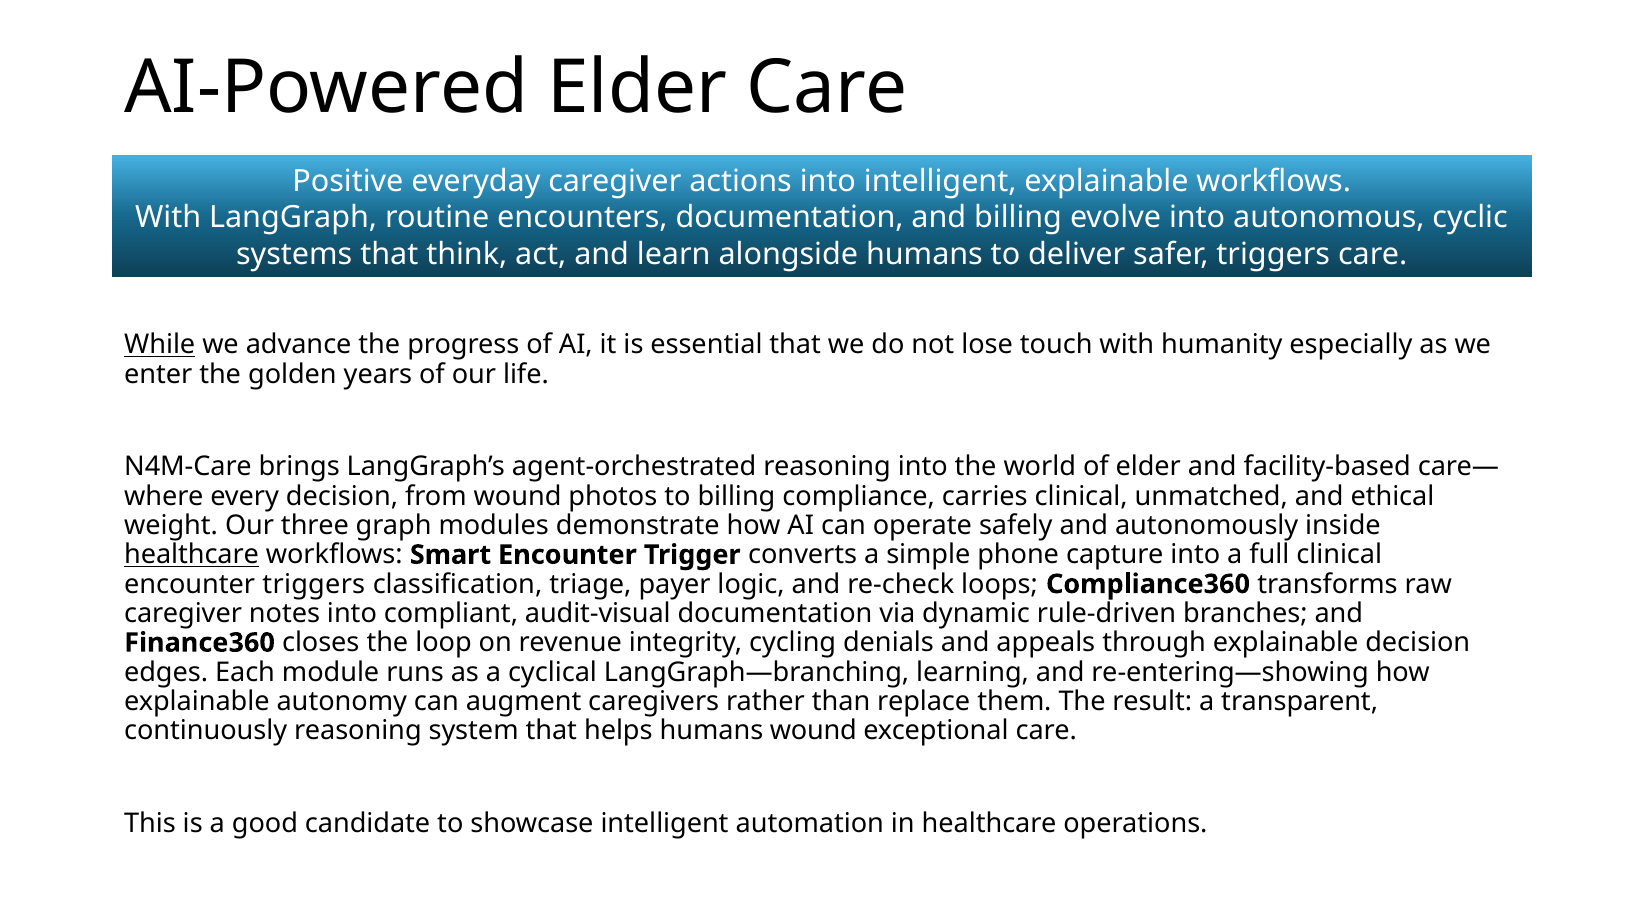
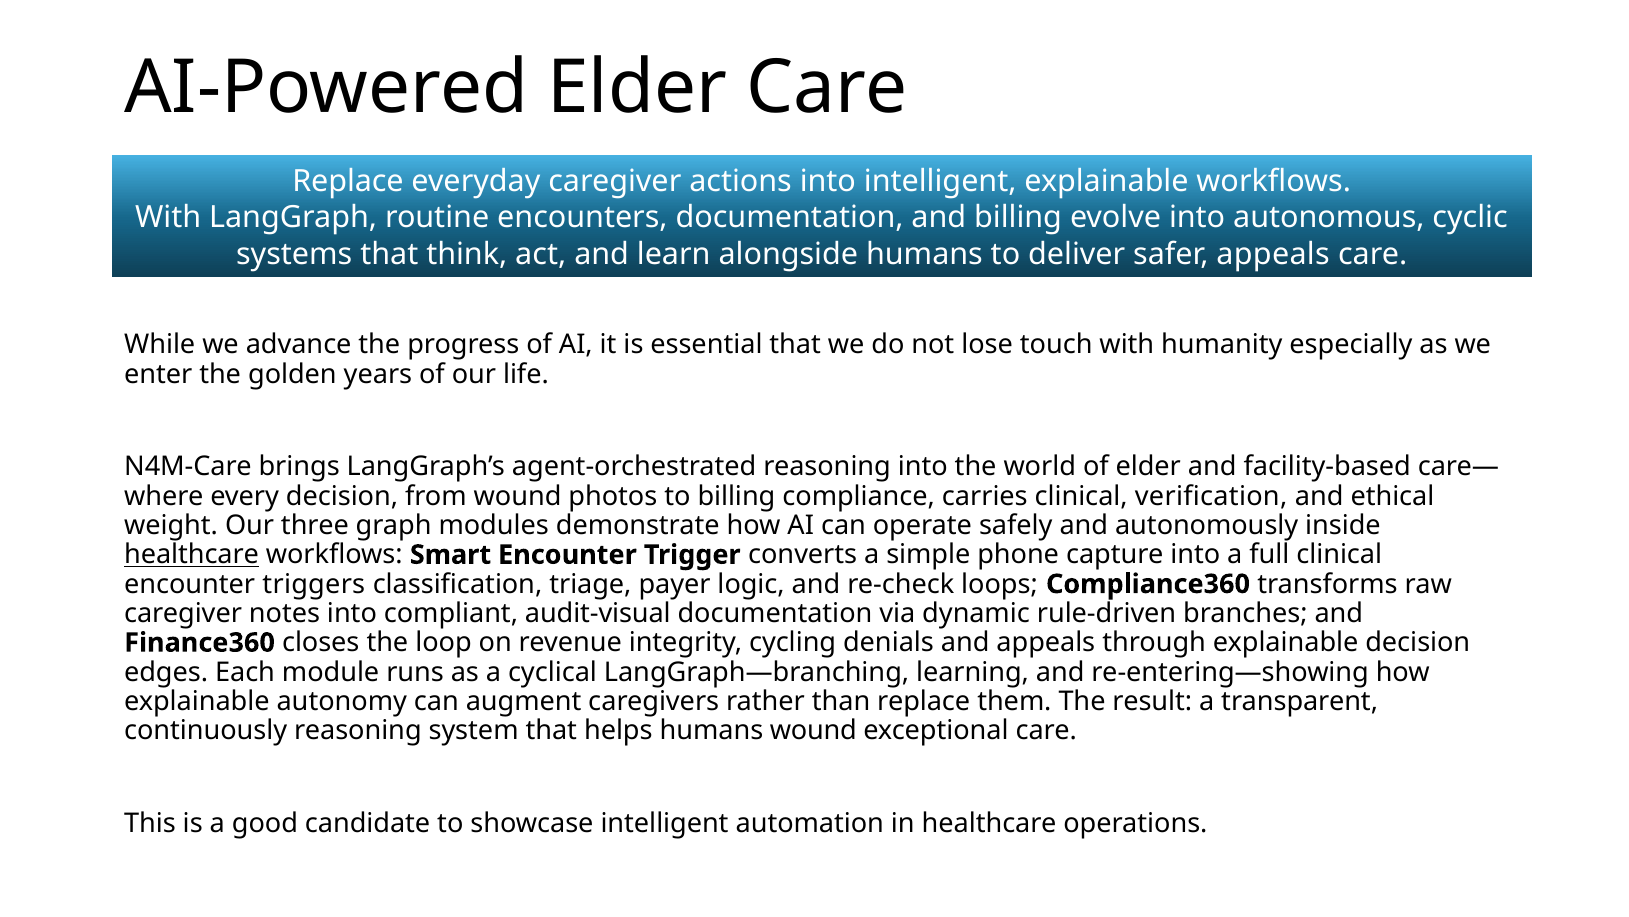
Positive: Positive -> Replace (348, 181)
safer triggers: triggers -> appeals (1273, 254)
While underline: present -> none (160, 345)
unmatched: unmatched -> verification (1211, 496)
